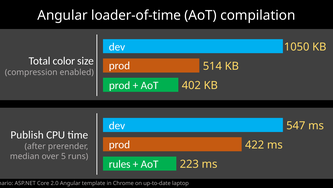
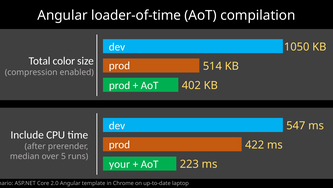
Publish: Publish -> Include (27, 134)
rules: rules -> your (120, 164)
